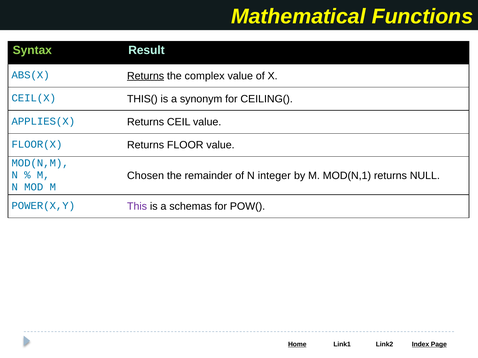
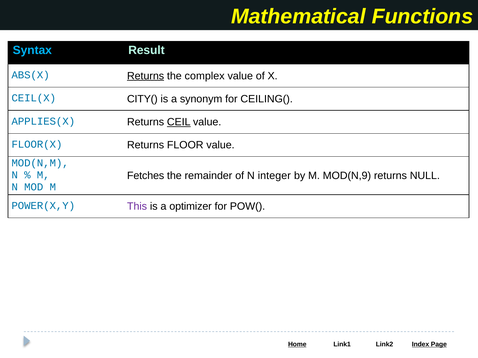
Syntax colour: light green -> light blue (32, 50)
THIS(: THIS( -> CITY( (142, 99)
CEIL underline: none -> present (179, 122)
Chosen: Chosen -> Fetches (146, 176)
MOD(N,1: MOD(N,1 -> MOD(N,9 (347, 176)
schemas: schemas -> optimizer (191, 207)
